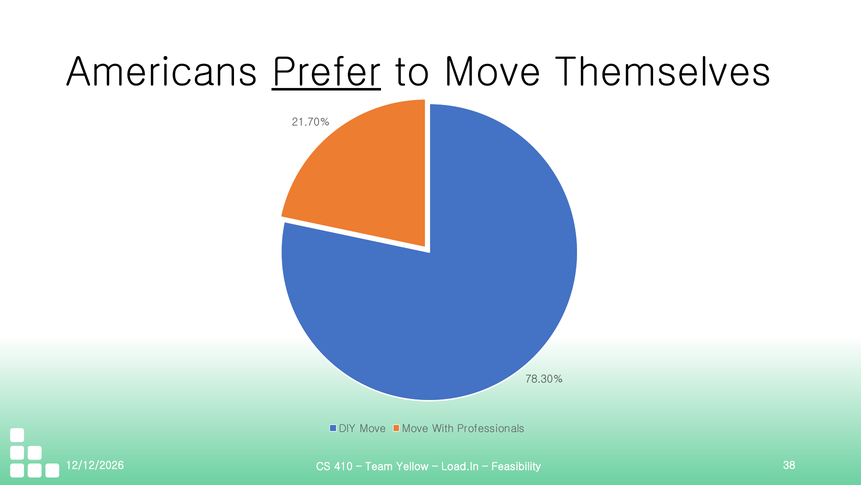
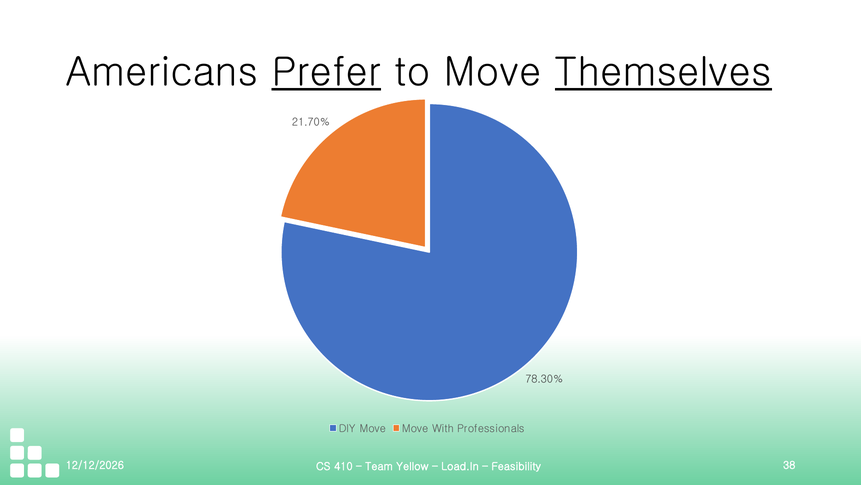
Themselves underline: none -> present (663, 72)
